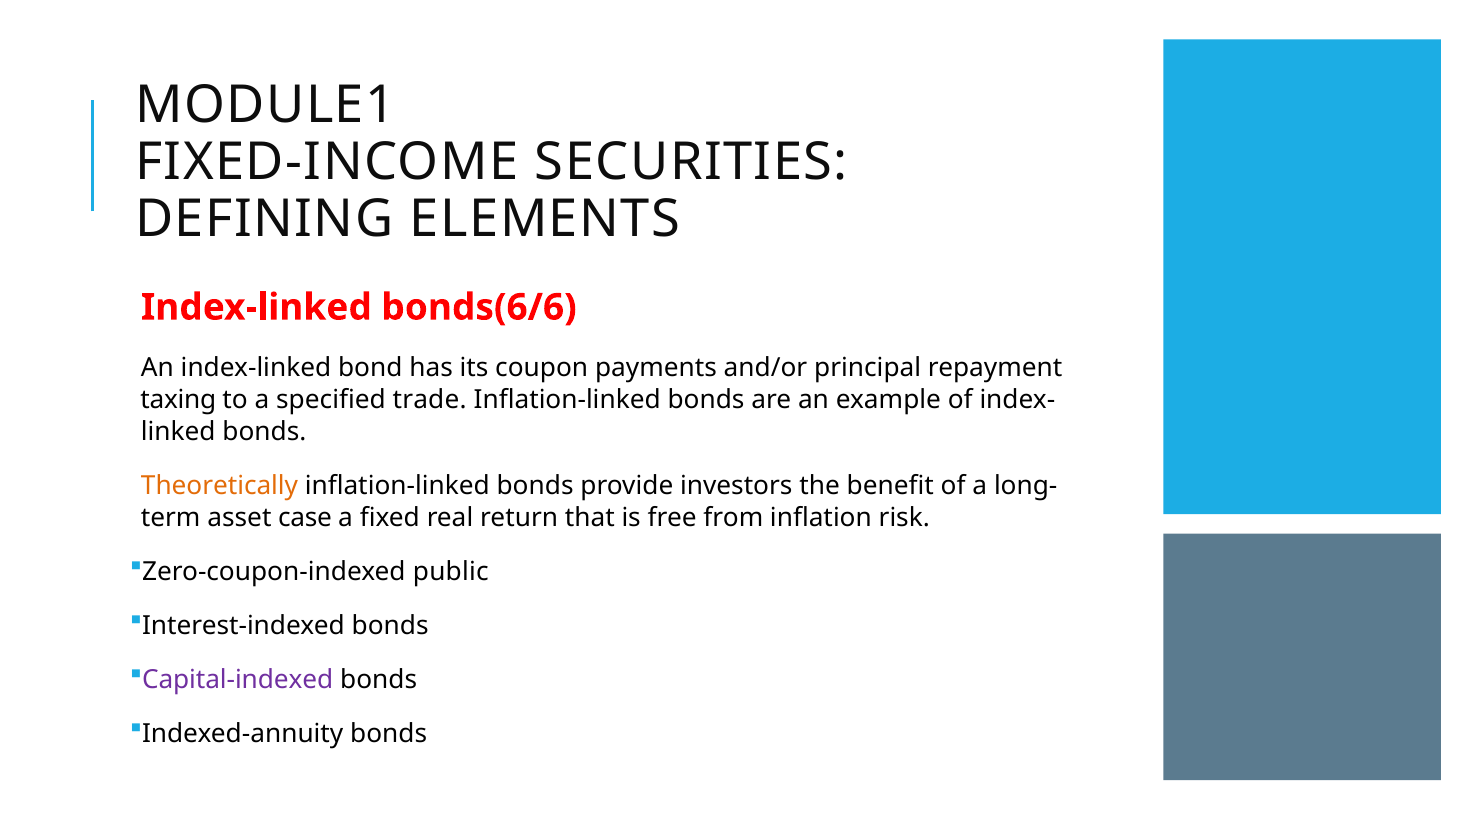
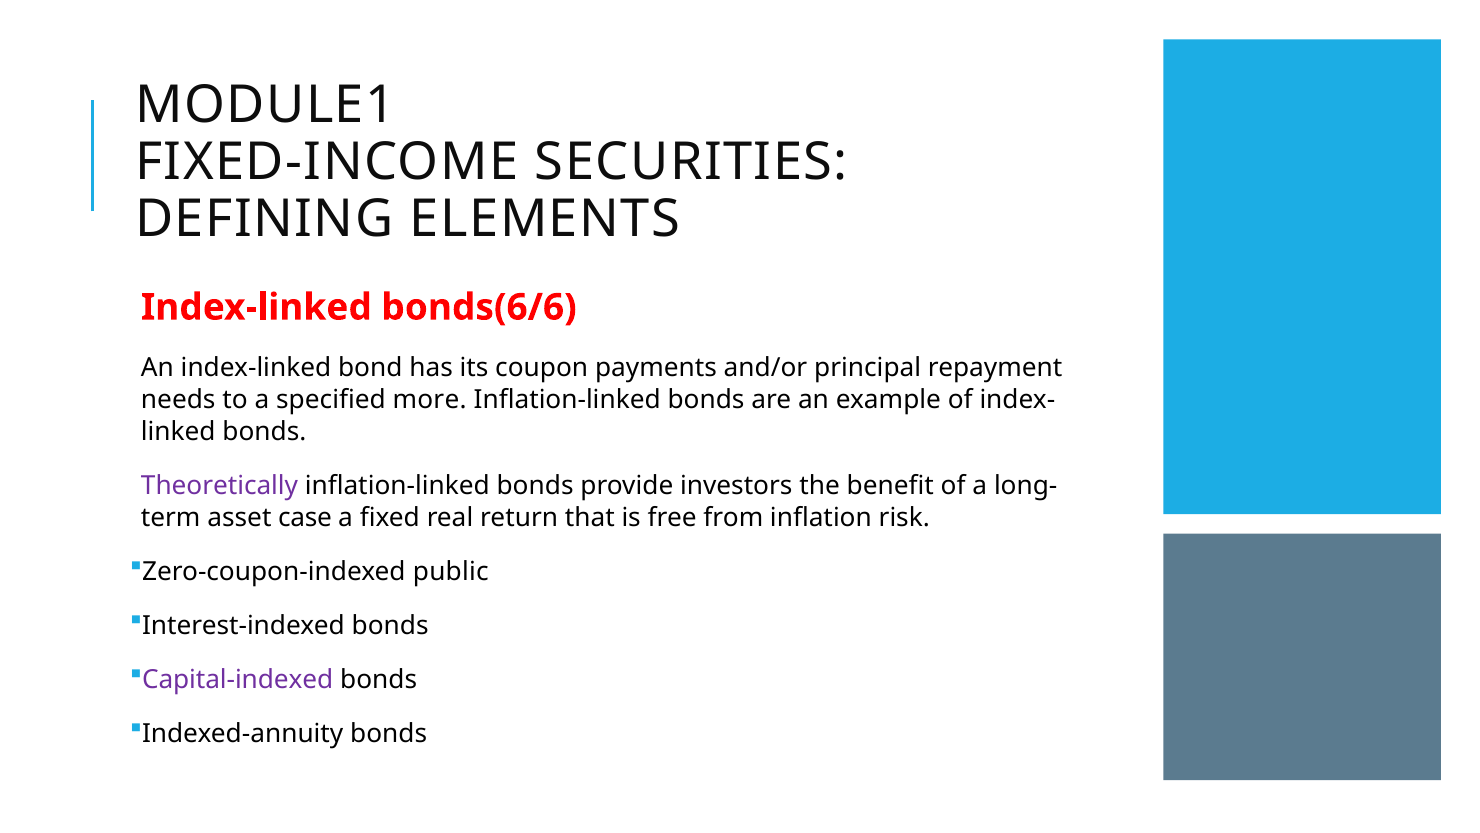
taxing: taxing -> needs (178, 400)
trade: trade -> more (430, 400)
Theoretically colour: orange -> purple (220, 486)
